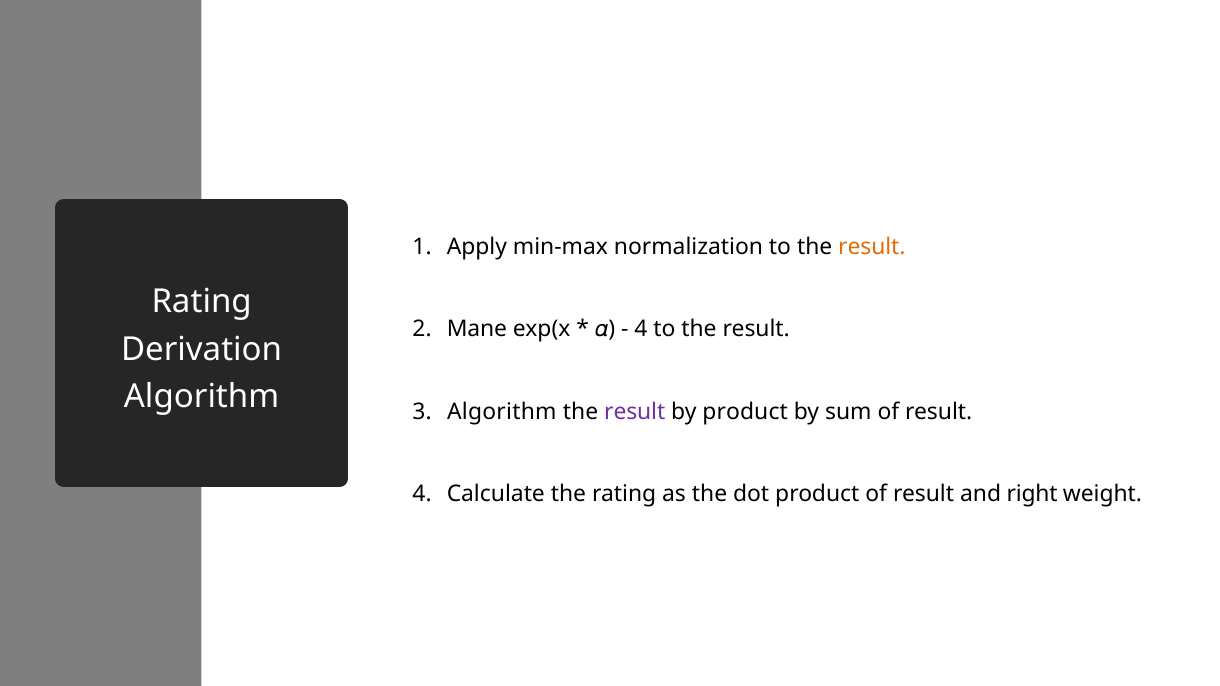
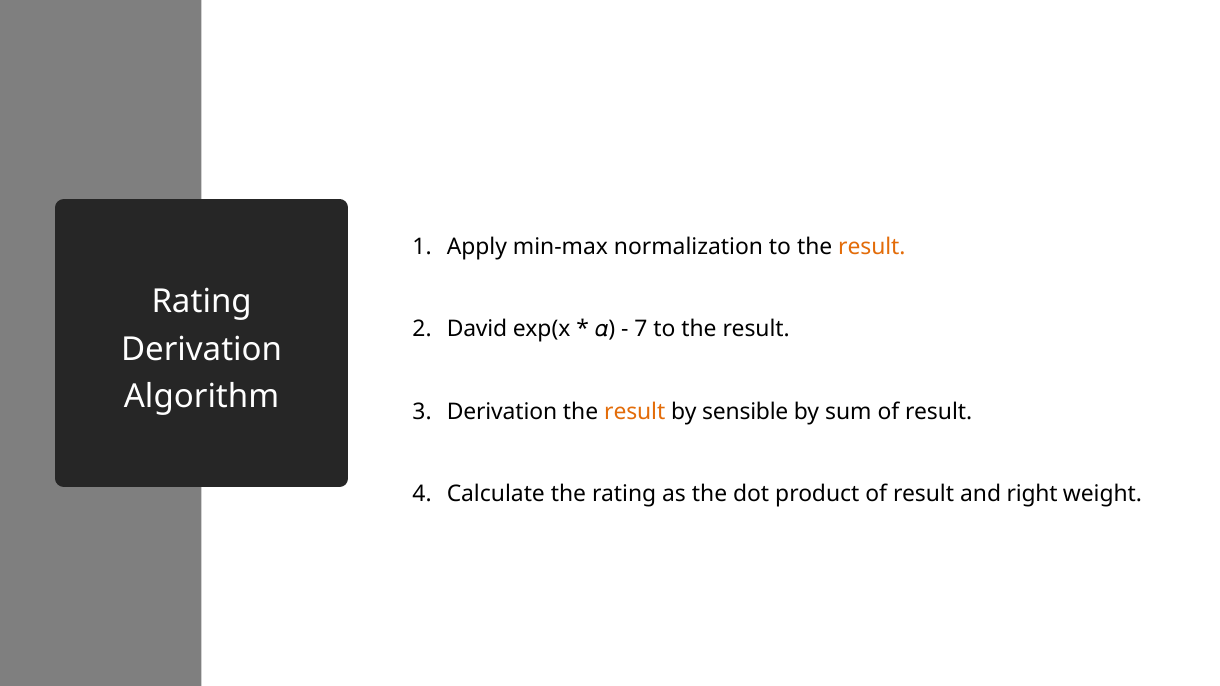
Mane: Mane -> David (477, 329)
4: 4 -> 7 (641, 329)
Algorithm: Algorithm -> Derivation (502, 412)
result colour: purple -> orange (635, 412)
by product: product -> sensible (745, 412)
